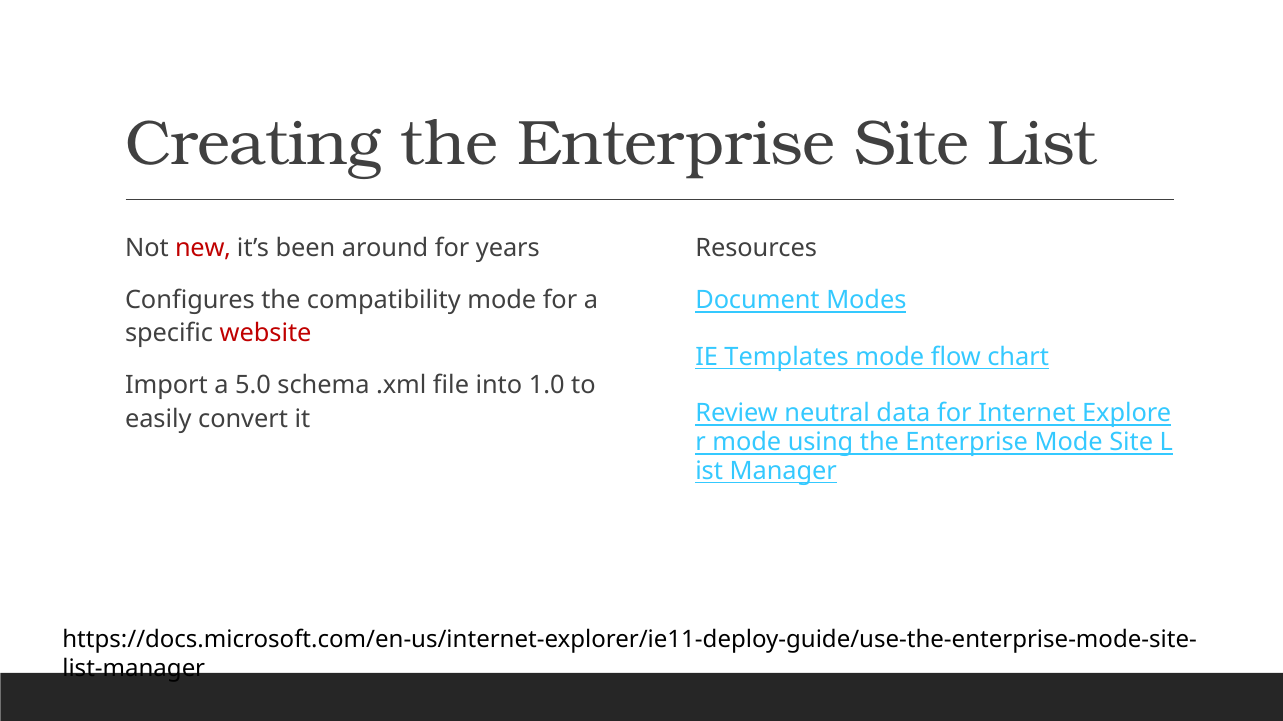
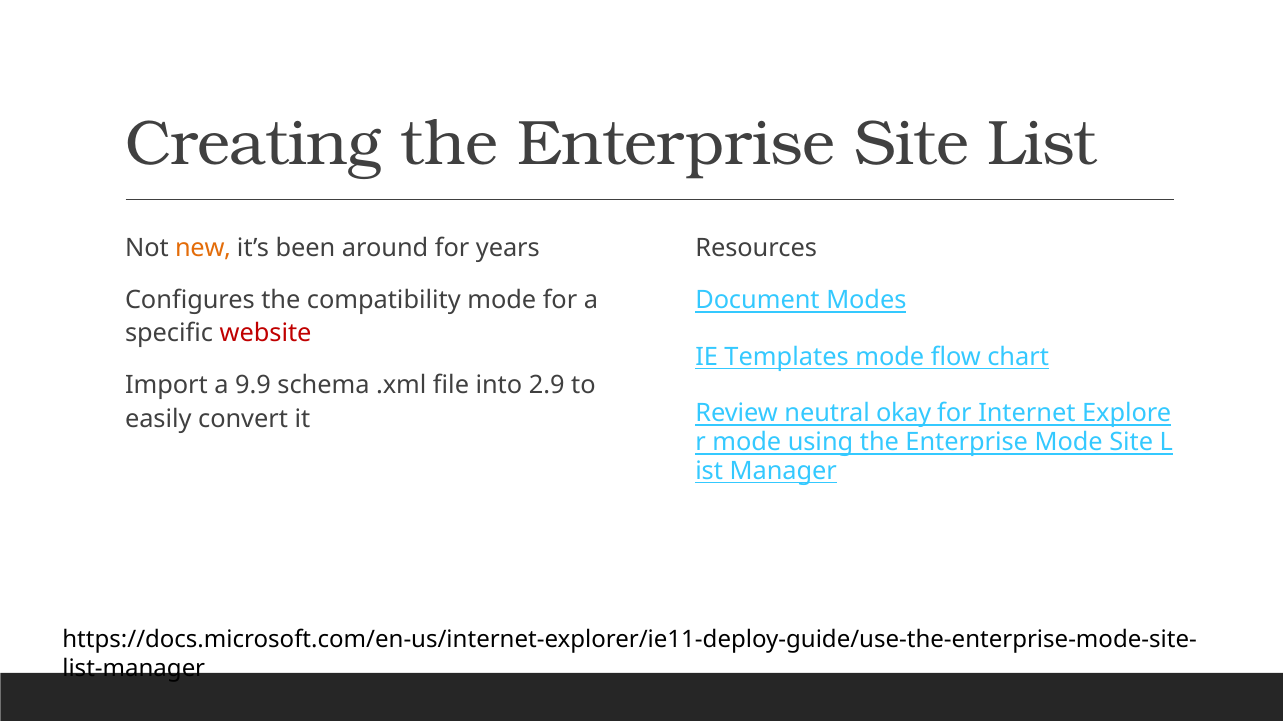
new colour: red -> orange (203, 248)
5.0: 5.0 -> 9.9 (253, 386)
1.0: 1.0 -> 2.9 (547, 386)
data: data -> okay (904, 414)
